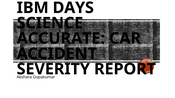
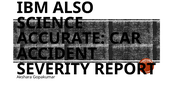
DAYS: DAYS -> ALSO (73, 8)
